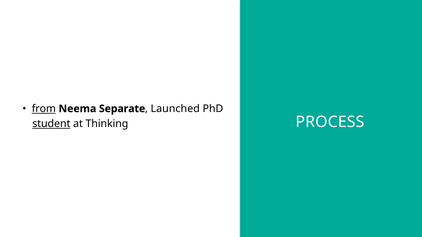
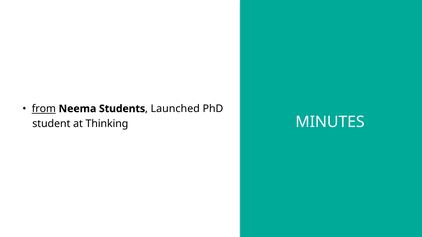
Separate: Separate -> Students (122, 109)
PROCESS: PROCESS -> MINUTES (330, 122)
student underline: present -> none (51, 124)
